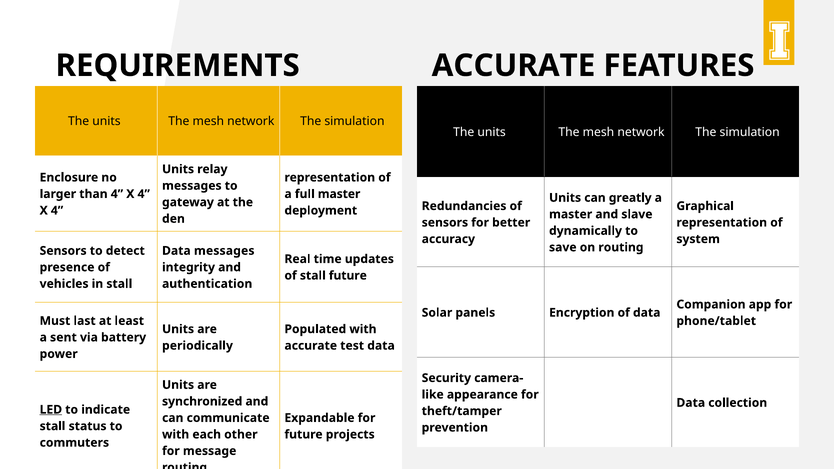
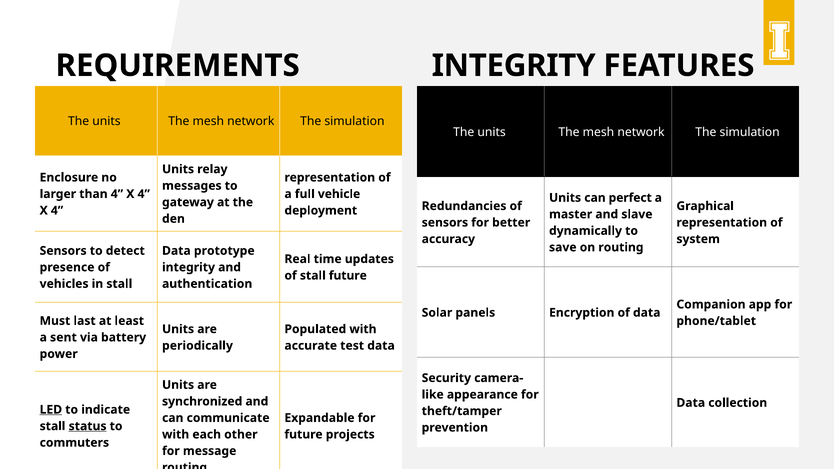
ACCURATE: ACCURATE -> INTEGRITY (514, 66)
full master: master -> vehicle (339, 194)
greatly: greatly -> perfect (630, 198)
Data messages: messages -> prototype (224, 251)
status underline: none -> present (88, 426)
